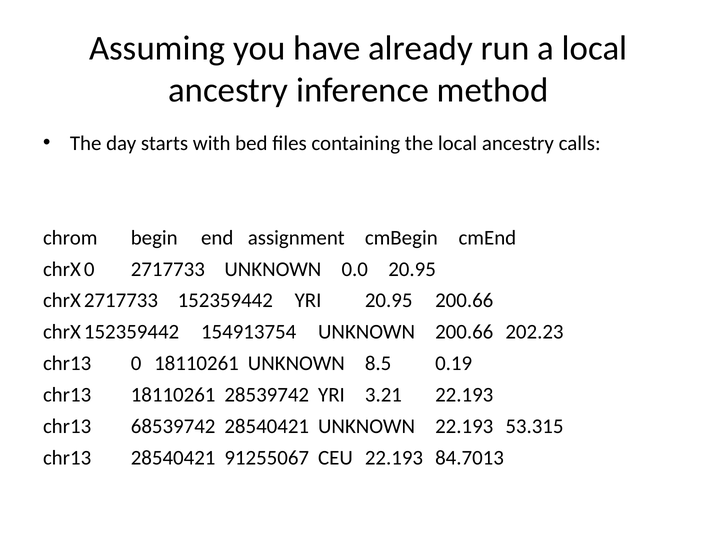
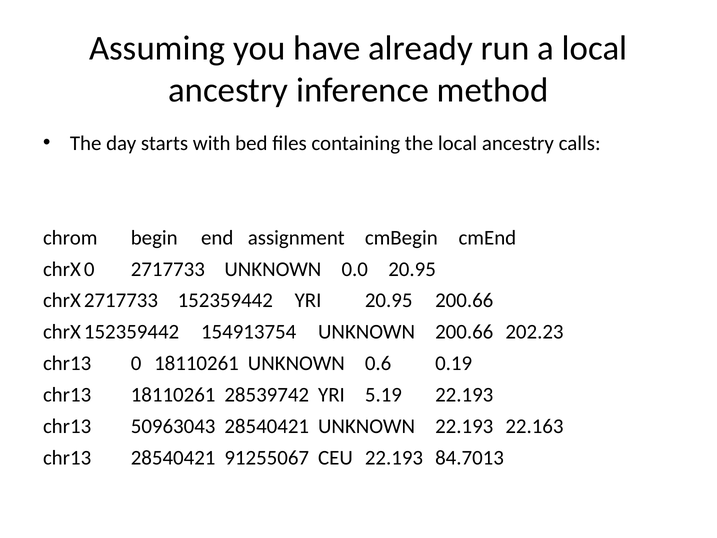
8.5: 8.5 -> 0.6 (378, 363)
3.21: 3.21 -> 5.19 (383, 395)
68539742: 68539742 -> 50963043 (173, 426)
53.315: 53.315 -> 22.163 (534, 426)
